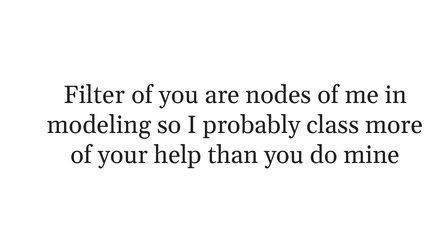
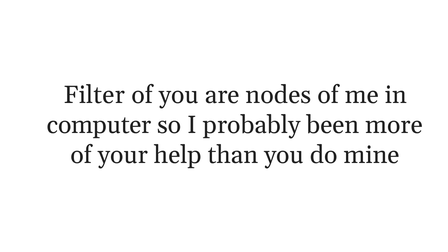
modeling: modeling -> computer (99, 125)
class: class -> been (333, 125)
